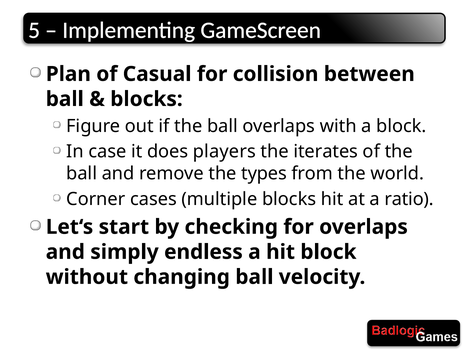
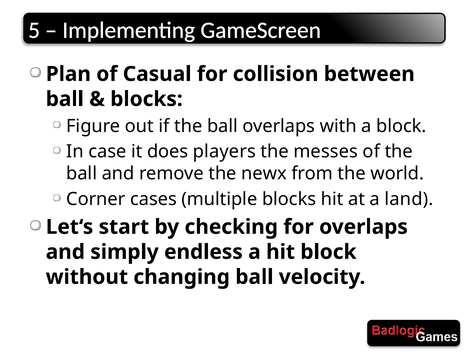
iterates: iterates -> messes (326, 152)
types: types -> newx (264, 173)
ratio: ratio -> land (409, 199)
